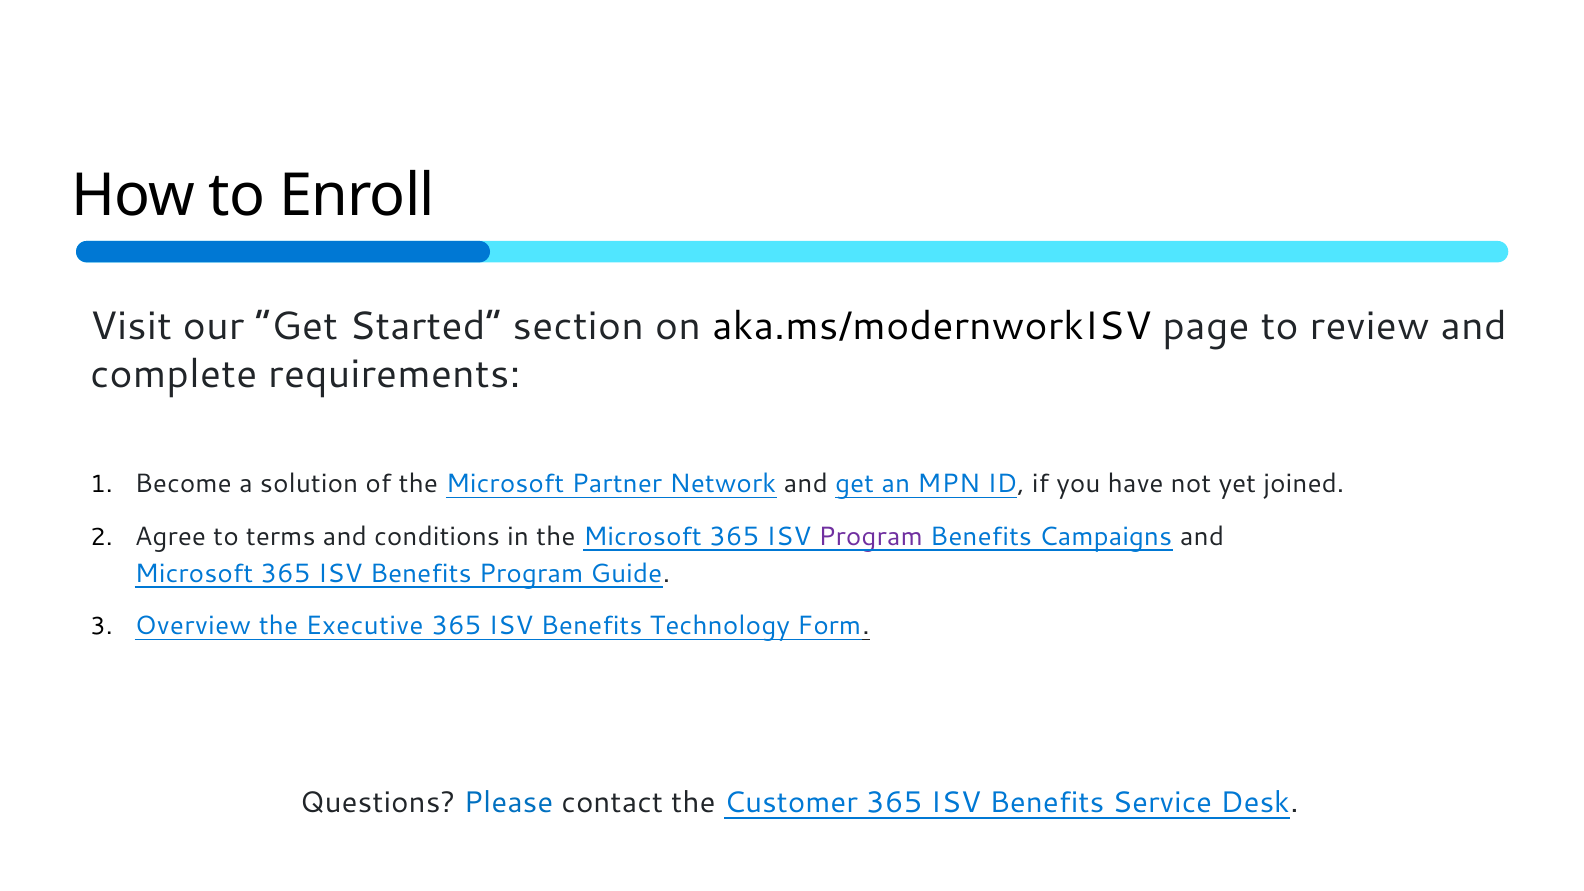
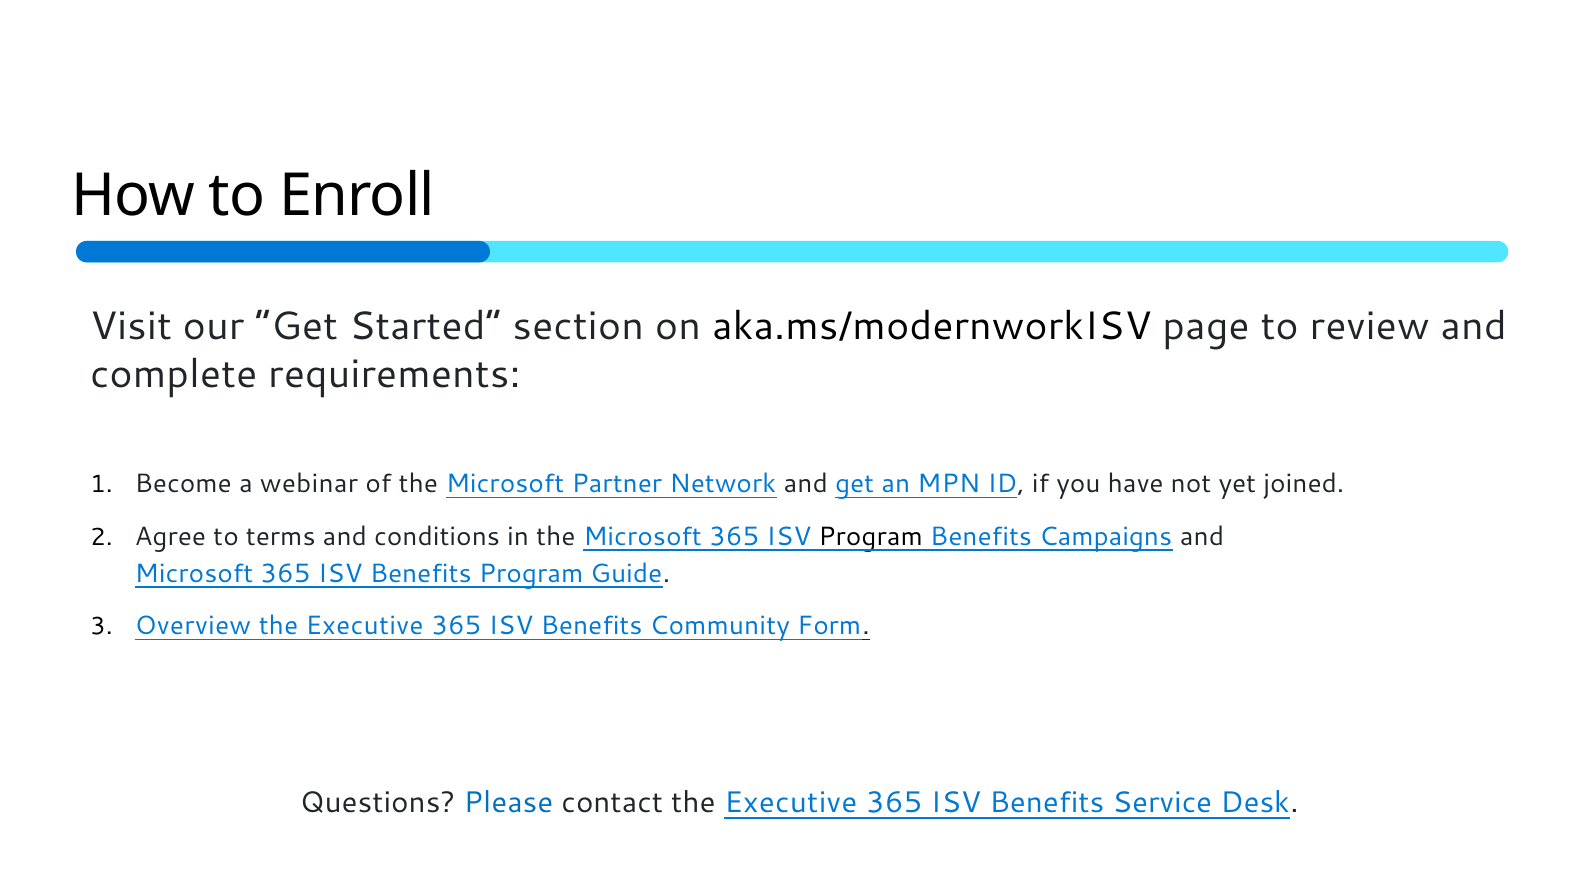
solution: solution -> webinar (309, 484)
Program colour: purple -> black (871, 537)
Technology: Technology -> Community (720, 626)
contact the Customer: Customer -> Executive (791, 803)
